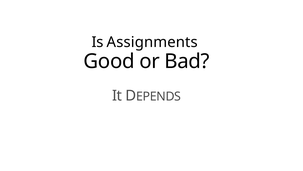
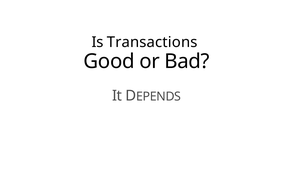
Assignments: Assignments -> Transactions (152, 42)
